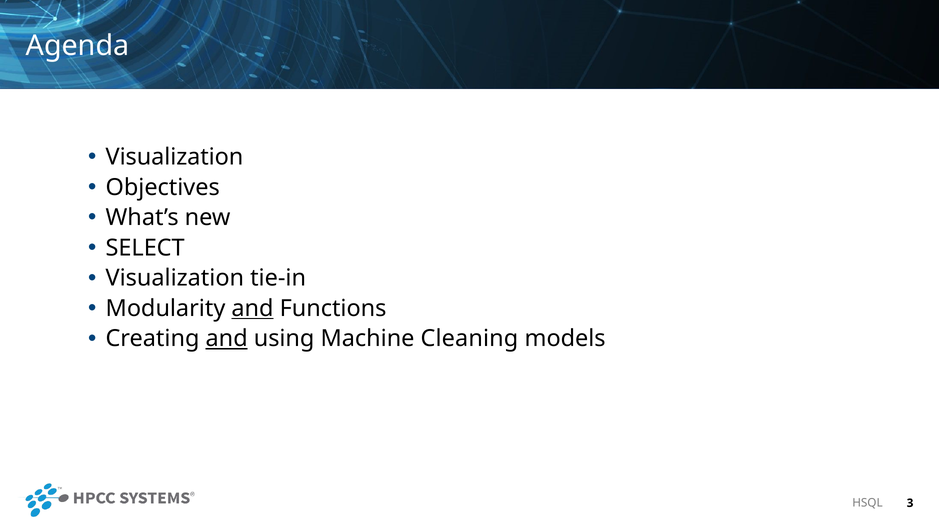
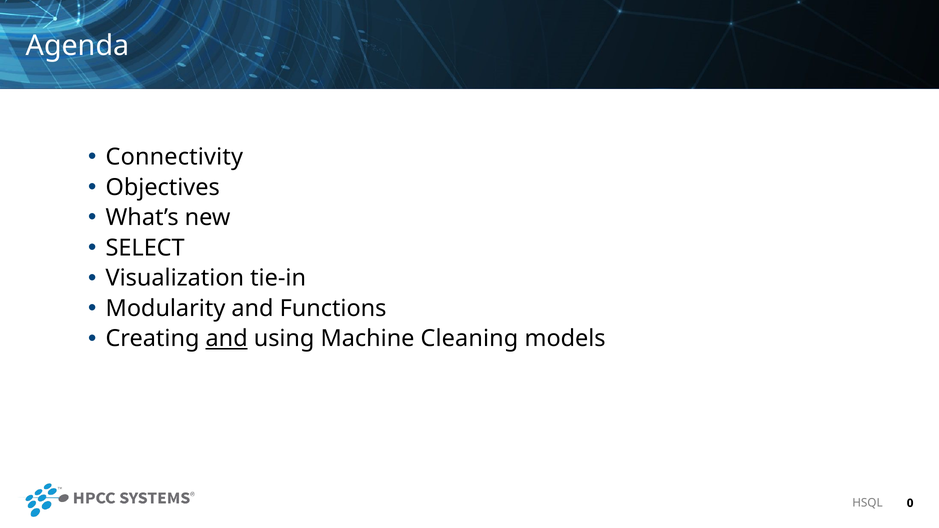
Visualization: Visualization -> Connectivity (174, 157)
and underline: present -> none (252, 309)
3: 3 -> 0 (910, 503)
